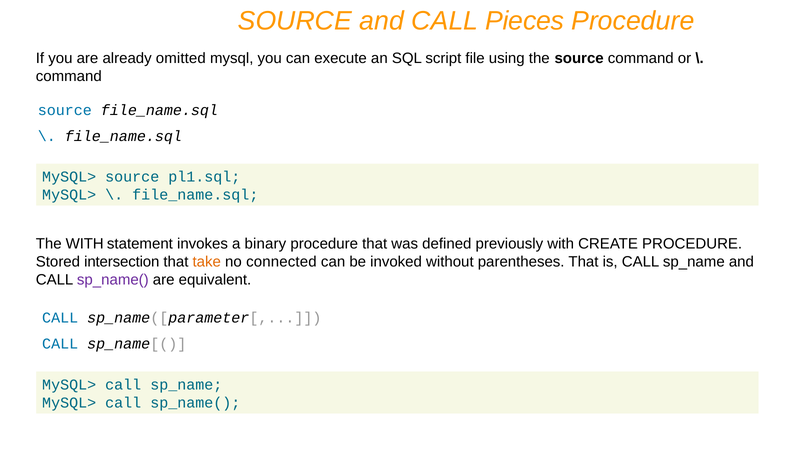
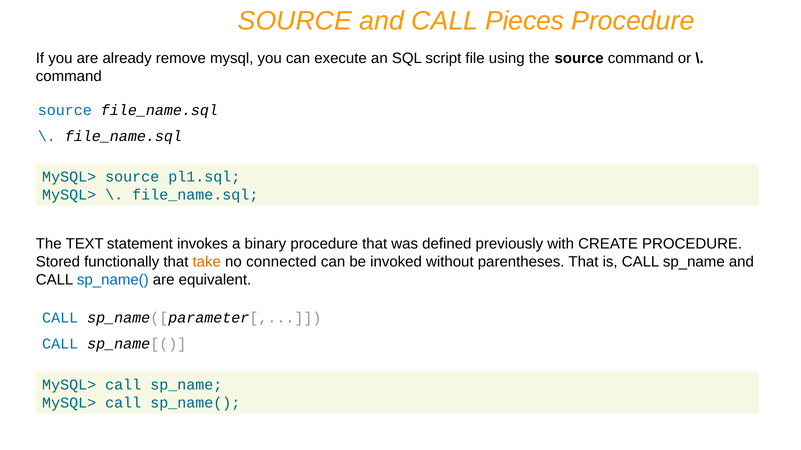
omitted: omitted -> remove (181, 59)
The WITH: WITH -> TEXT (85, 244)
intersection: intersection -> functionally (122, 262)
sp_name( colour: purple -> blue (113, 280)
